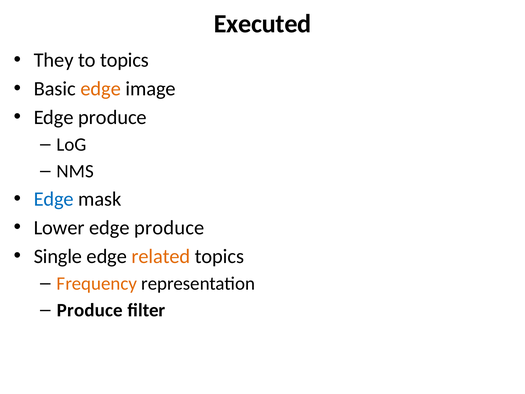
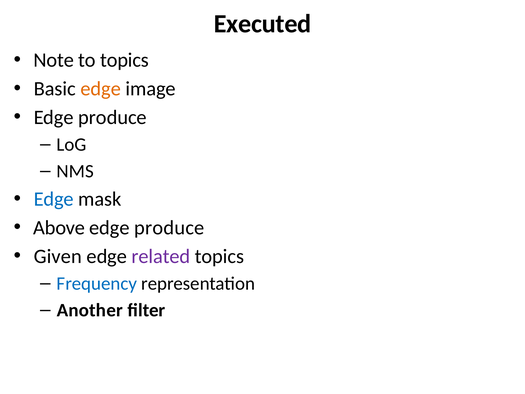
They: They -> Note (54, 60)
Lower: Lower -> Above (59, 228)
Single: Single -> Given (58, 256)
related colour: orange -> purple (161, 256)
Frequency colour: orange -> blue (97, 283)
Produce: Produce -> Another (90, 310)
